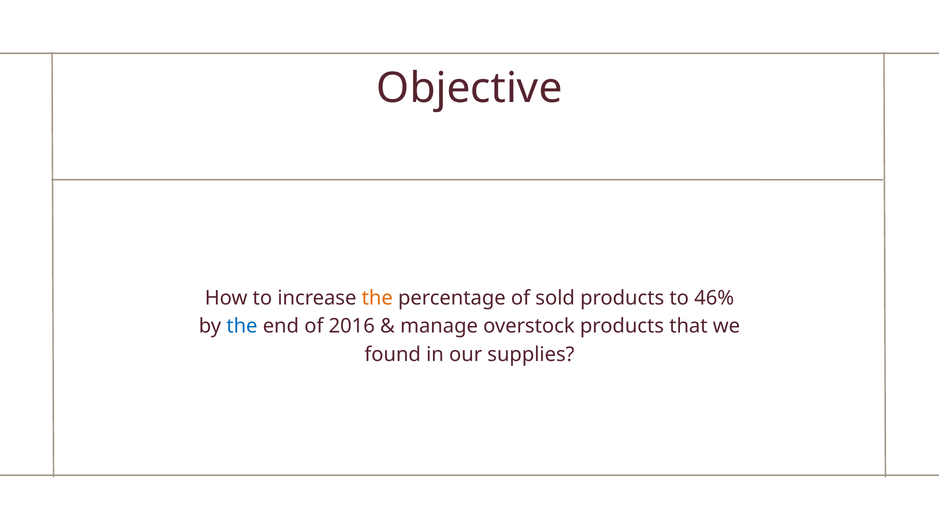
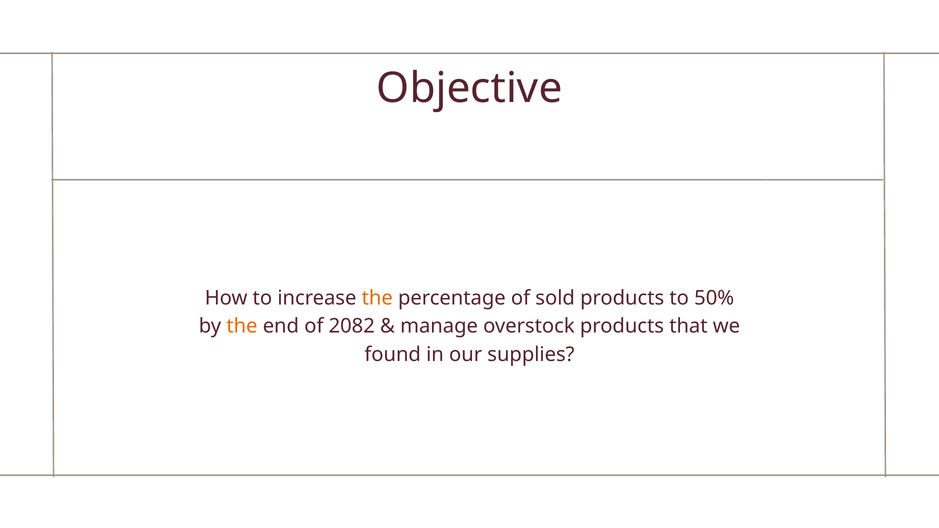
46%: 46% -> 50% (714, 298)
the colour: blue -> orange (242, 326)
2016: 2016 -> 2082 (352, 326)
